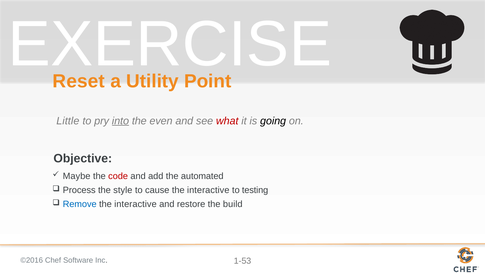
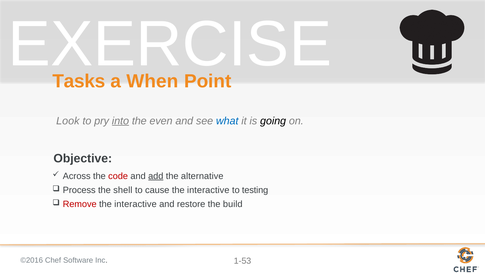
Reset: Reset -> Tasks (79, 81)
Utility: Utility -> When (152, 81)
Little: Little -> Look (68, 121)
what colour: red -> blue (227, 121)
Maybe: Maybe -> Across (77, 176)
add underline: none -> present (156, 176)
automated: automated -> alternative (202, 176)
style: style -> shell (123, 190)
Remove colour: blue -> red (80, 204)
